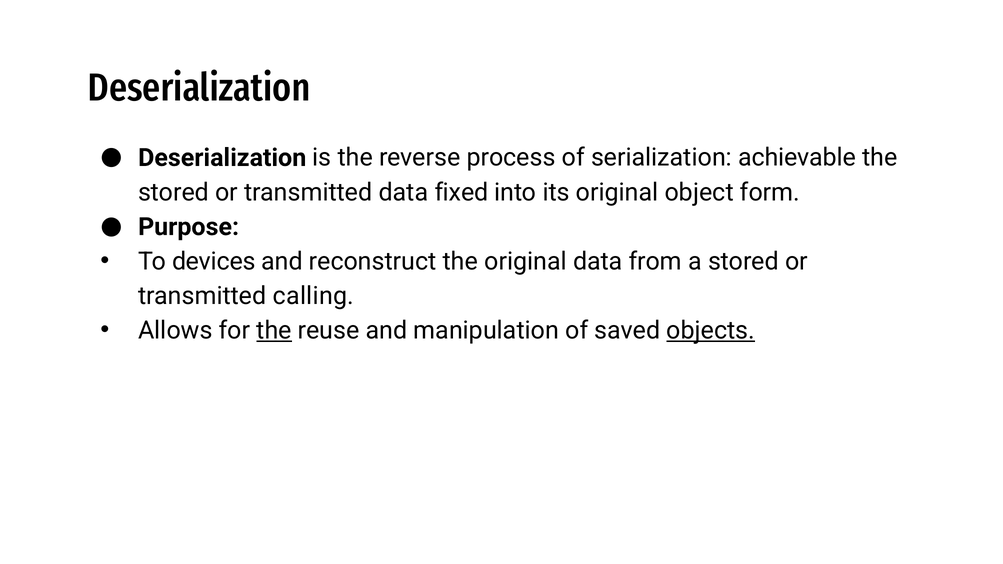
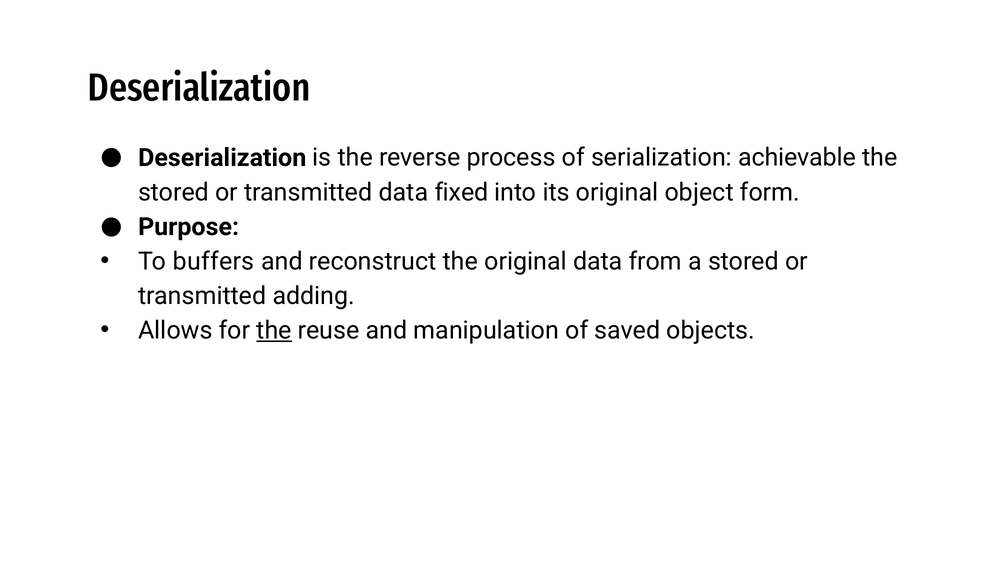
devices: devices -> buffers (214, 262)
calling: calling -> adding (314, 296)
objects underline: present -> none (711, 331)
